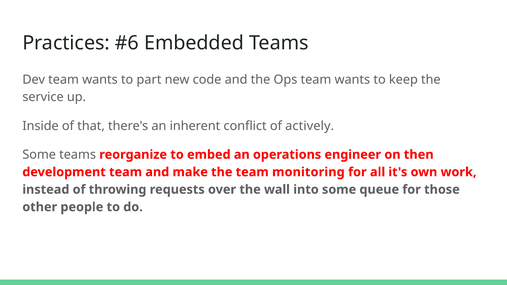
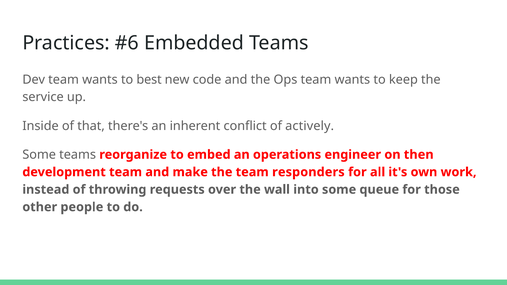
part: part -> best (149, 80)
monitoring: monitoring -> responders (308, 172)
